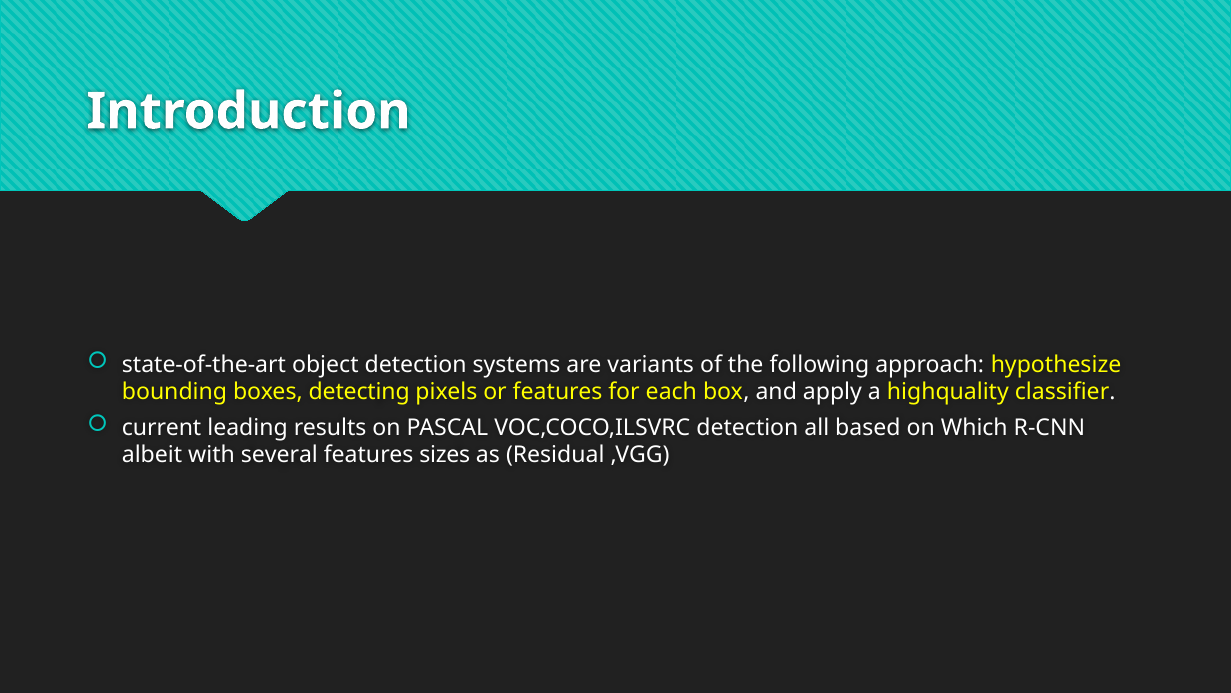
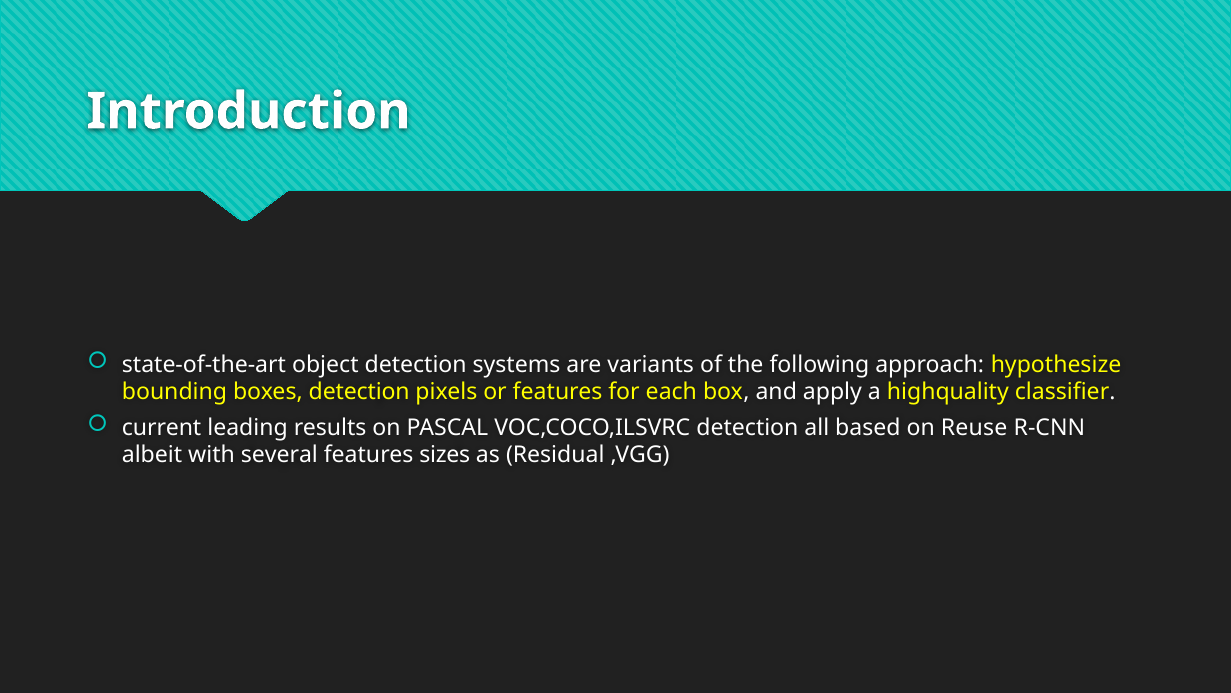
boxes detecting: detecting -> detection (359, 392)
Which: Which -> Reuse (974, 427)
